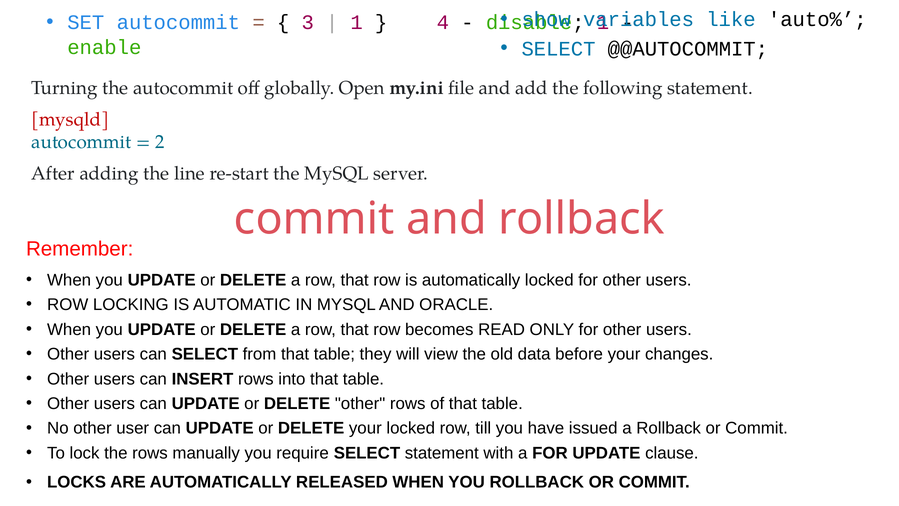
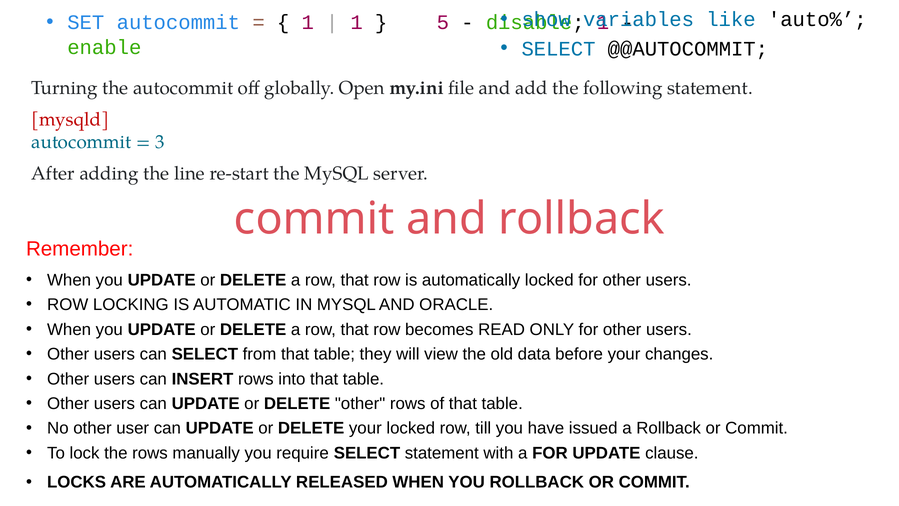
3: 3 -> 1 (308, 23)
4: 4 -> 5 (443, 23)
2: 2 -> 3 (160, 142)
